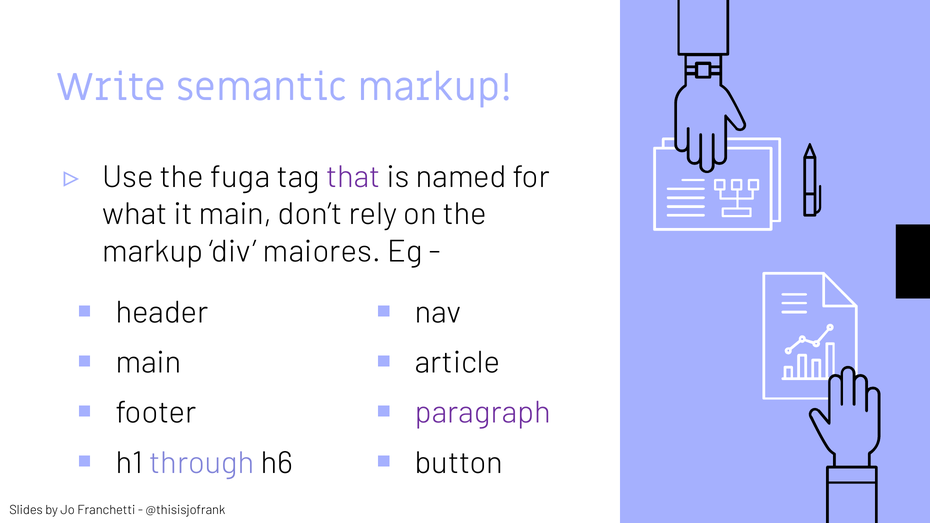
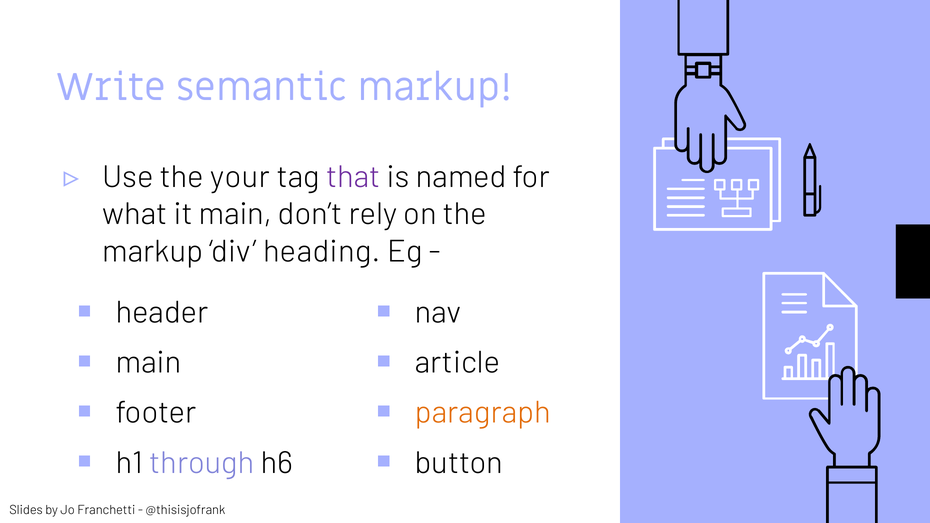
fuga: fuga -> your (240, 177)
maiores: maiores -> heading (322, 251)
paragraph colour: purple -> orange (483, 413)
